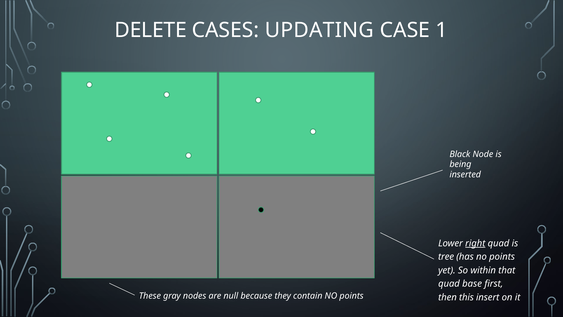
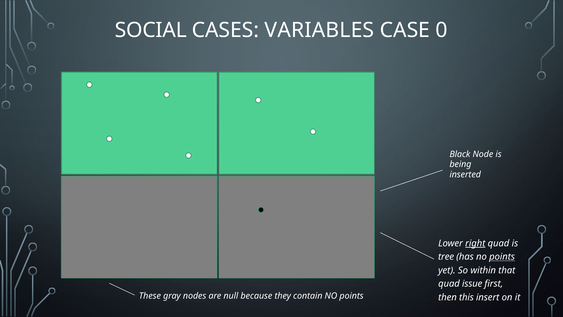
DELETE: DELETE -> SOCIAL (151, 30)
UPDATING: UPDATING -> VARIABLES (319, 30)
1: 1 -> 0 (442, 30)
points underline: none -> present (502, 257)
base: base -> issue (472, 284)
